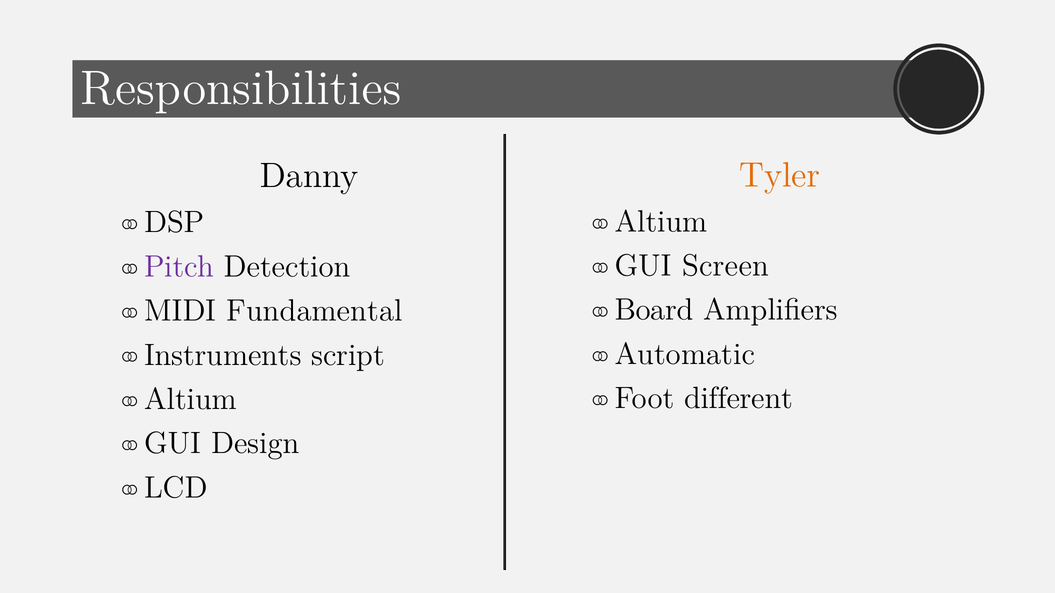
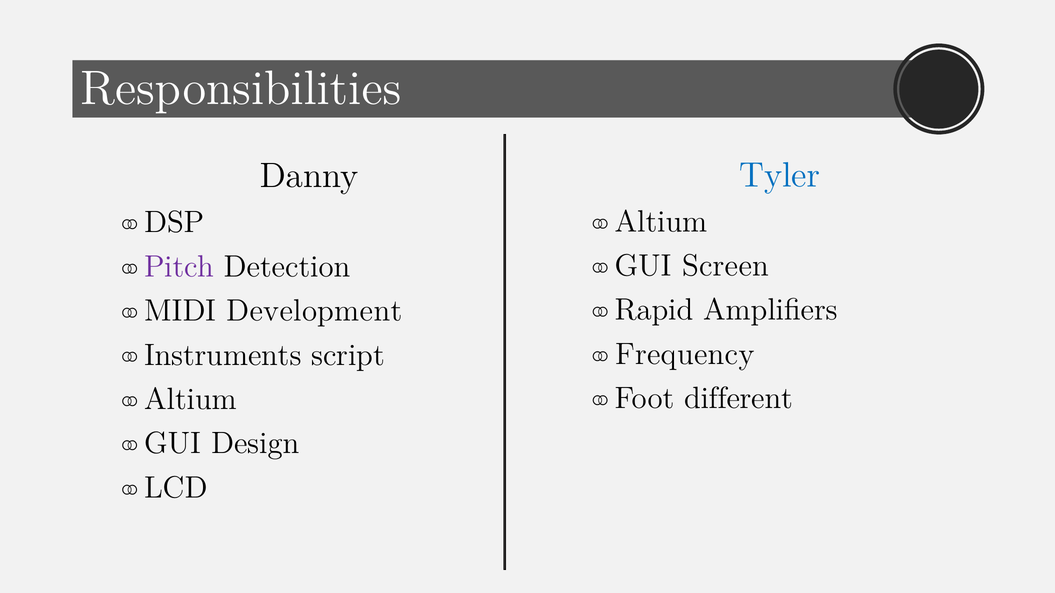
Tyler colour: orange -> blue (780, 175)
Board: Board -> Rapid (654, 310)
Fundamental: Fundamental -> Development (314, 311)
Automatic: Automatic -> Frequency (685, 354)
